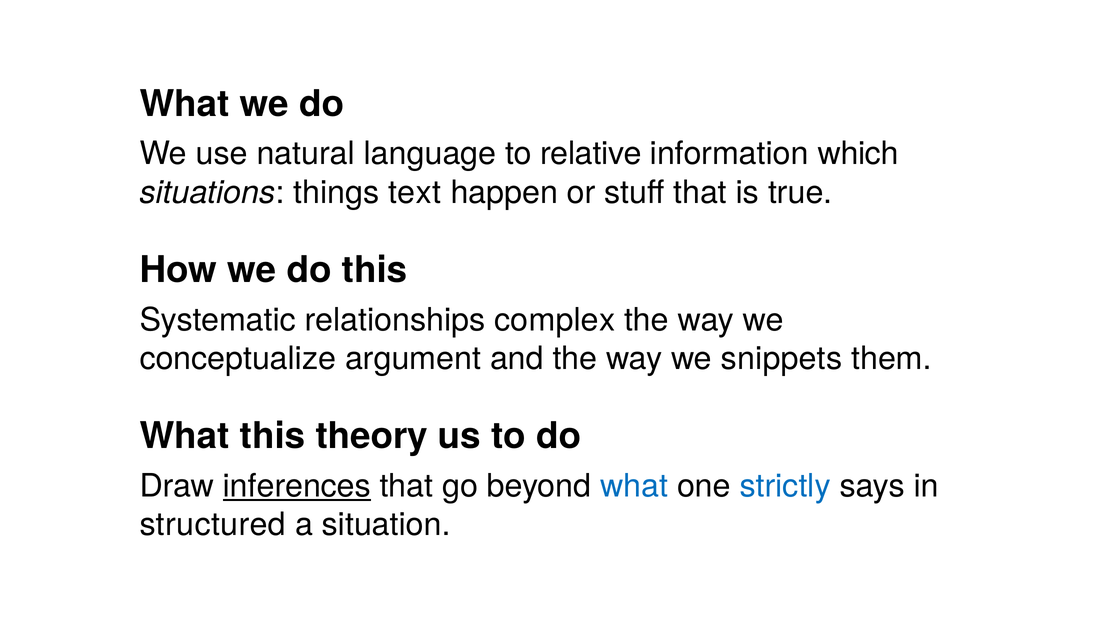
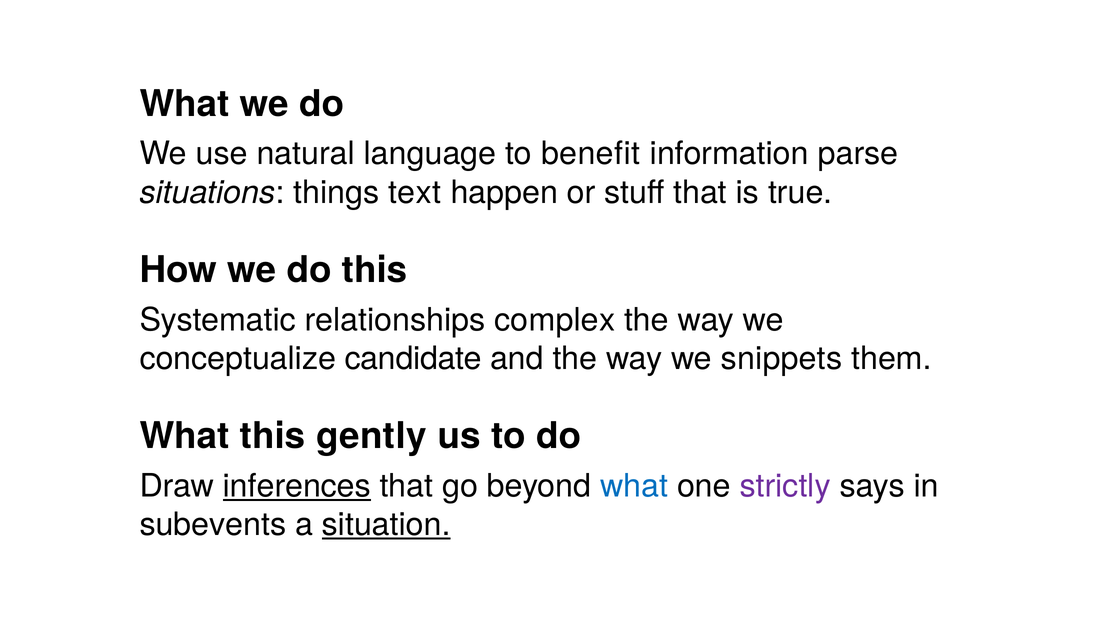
relative: relative -> benefit (591, 154)
which: which -> parse (858, 154)
argument: argument -> candidate (413, 359)
theory: theory -> gently (372, 436)
strictly colour: blue -> purple (785, 486)
structured: structured -> subevents (213, 525)
situation underline: none -> present (386, 525)
